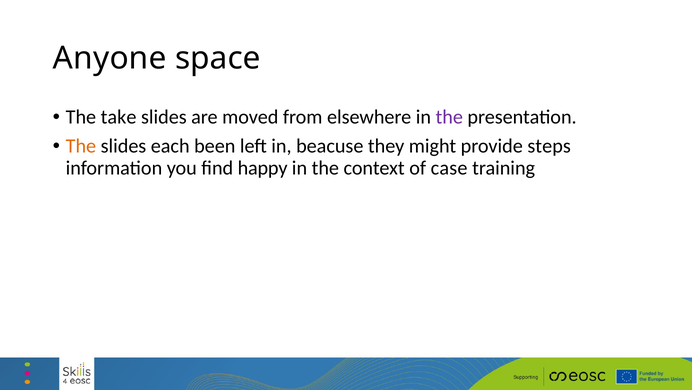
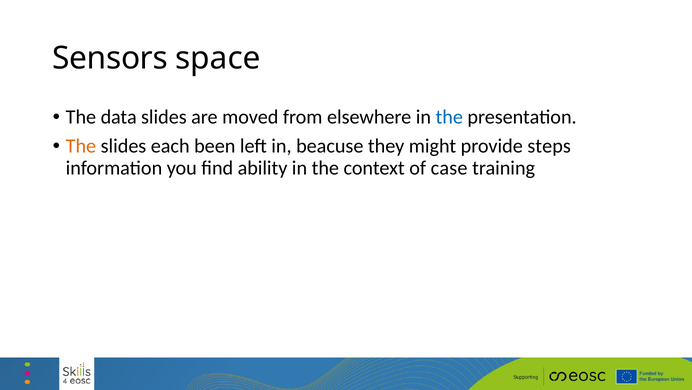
Anyone: Anyone -> Sensors (110, 58)
take: take -> data (119, 117)
the colour: purple -> blue (449, 117)
happy: happy -> ability (263, 168)
